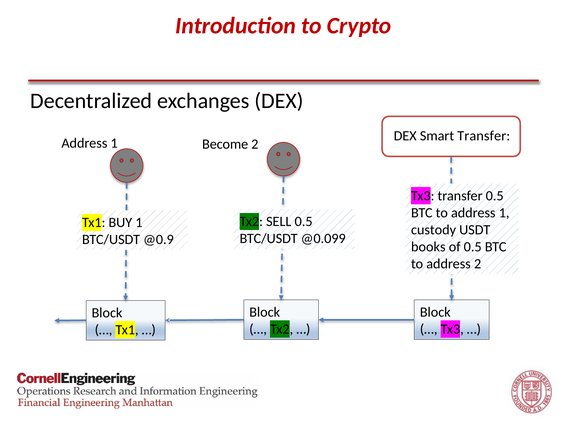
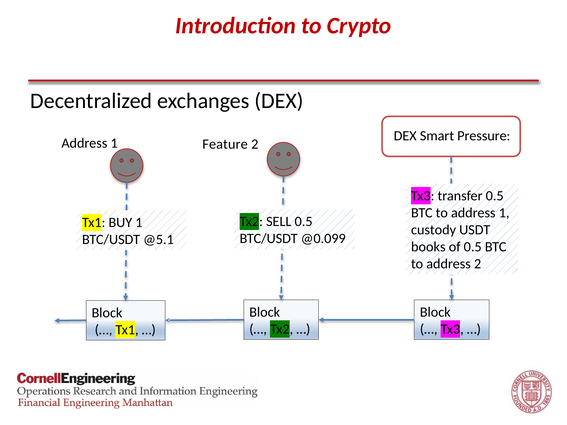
Smart Transfer: Transfer -> Pressure (484, 136)
Become: Become -> Feature (225, 144)
@0.9: @0.9 -> @5.1 (159, 240)
